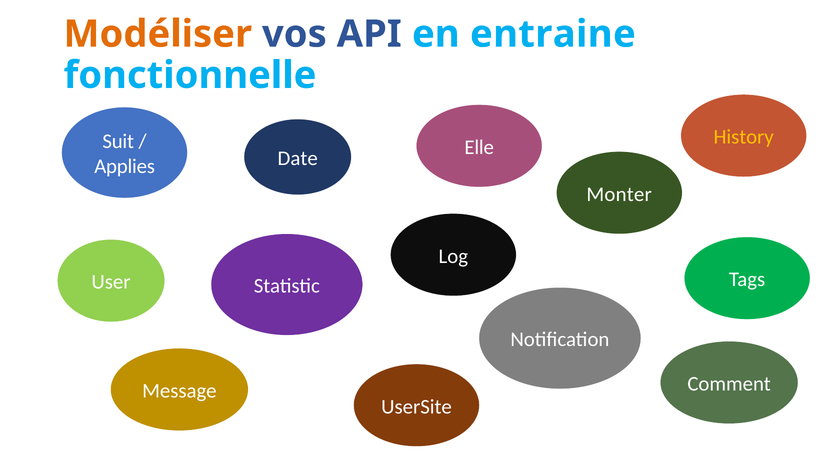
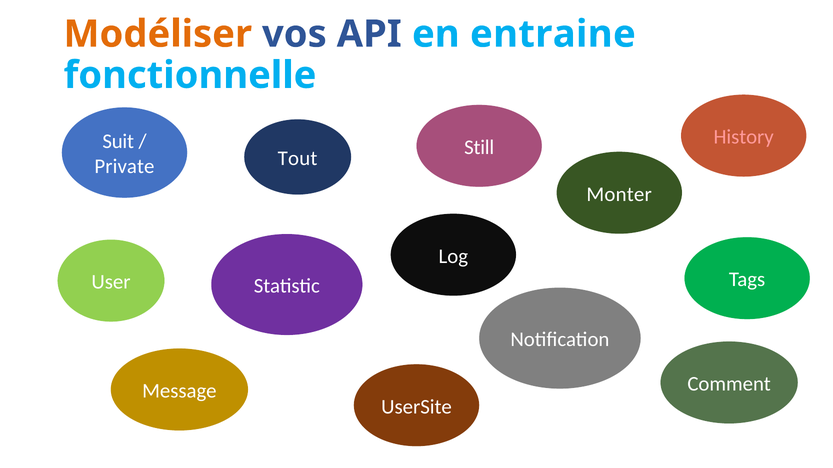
History colour: yellow -> pink (744, 137)
Elle: Elle -> Still (479, 147)
Date: Date -> Tout (298, 159)
Applies: Applies -> Private (124, 167)
